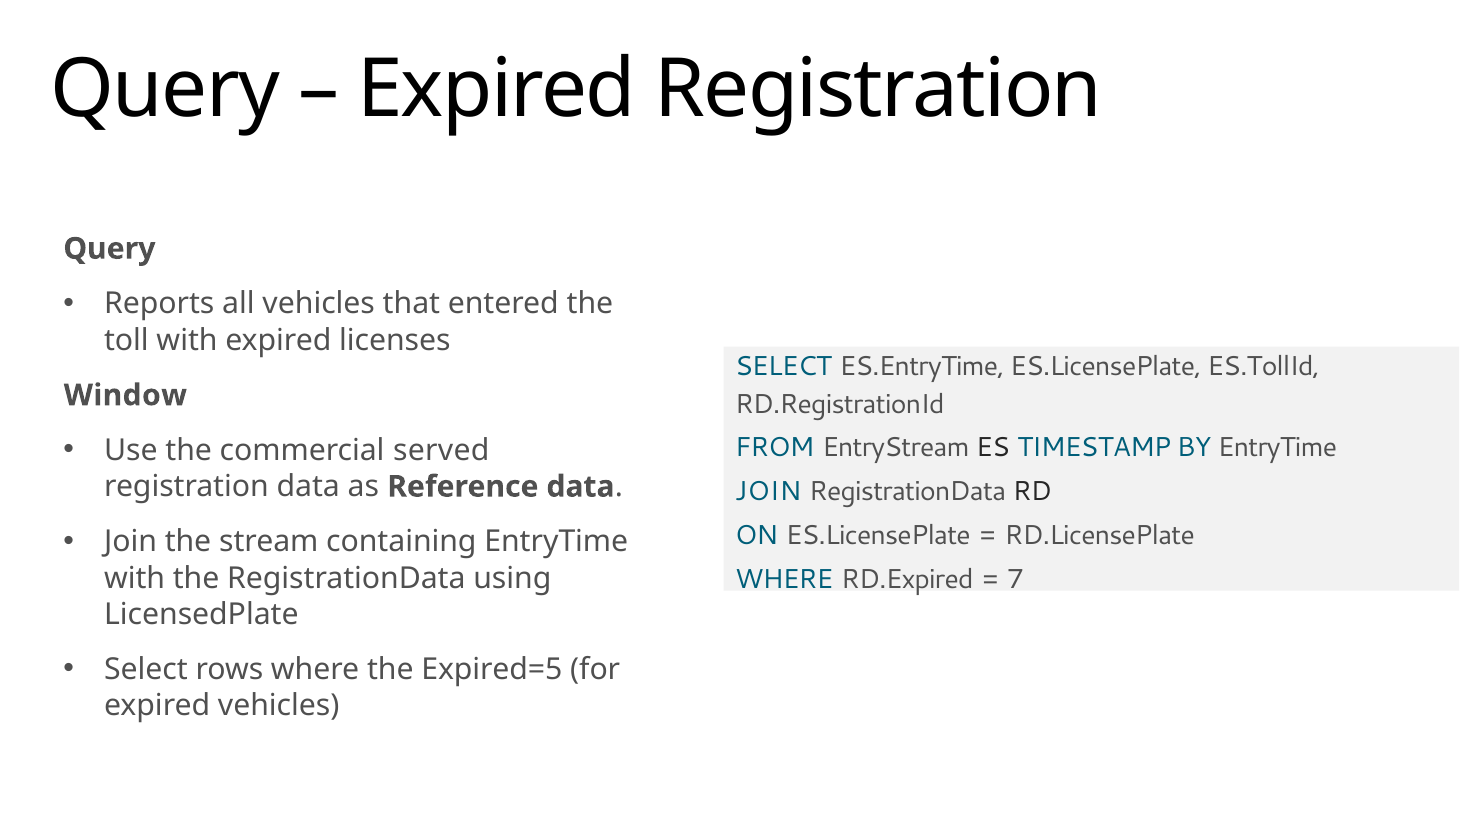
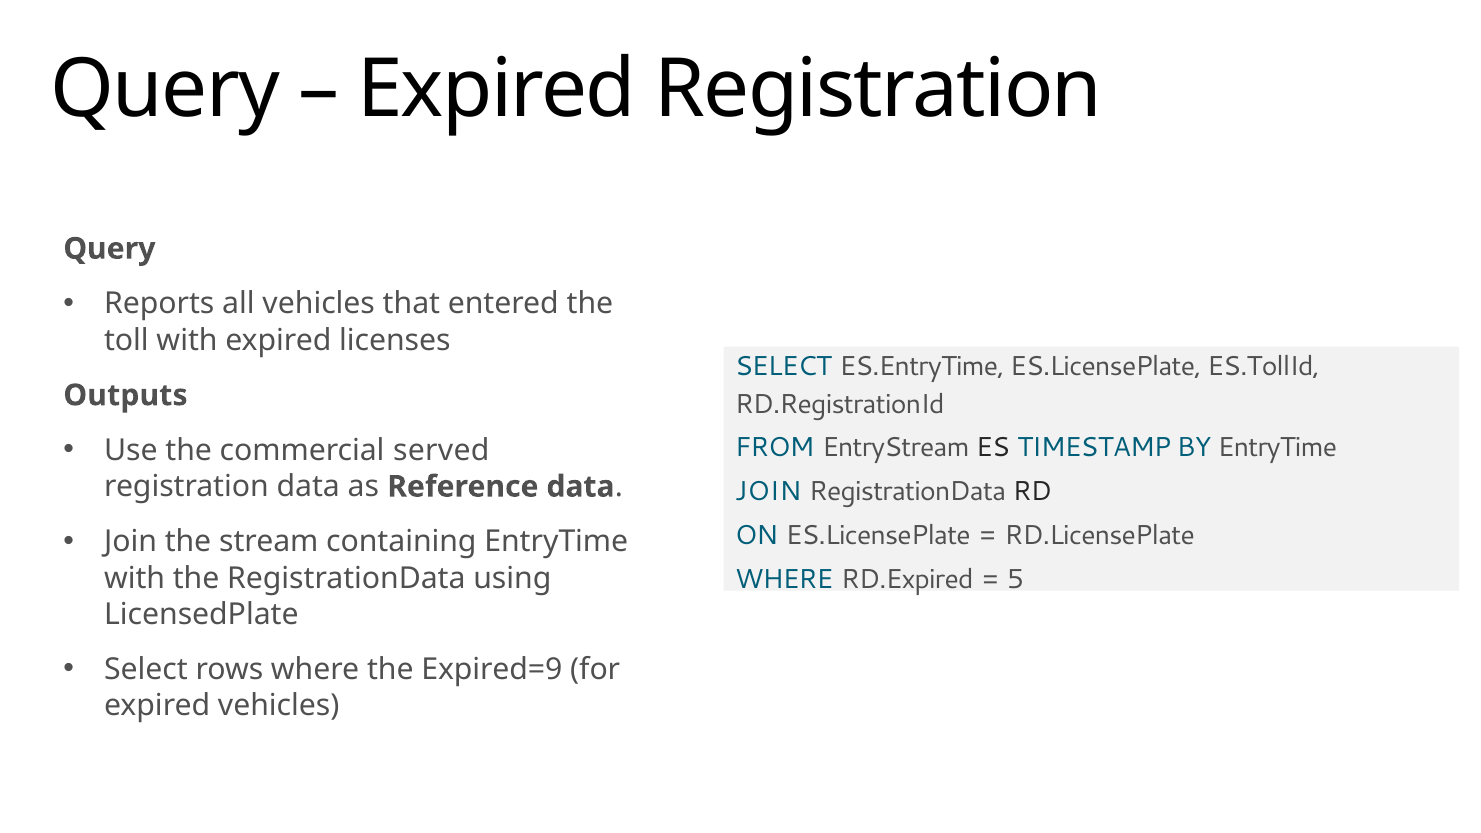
Window: Window -> Outputs (125, 395)
7: 7 -> 5 (1016, 579)
Expired=5: Expired=5 -> Expired=9 (492, 670)
